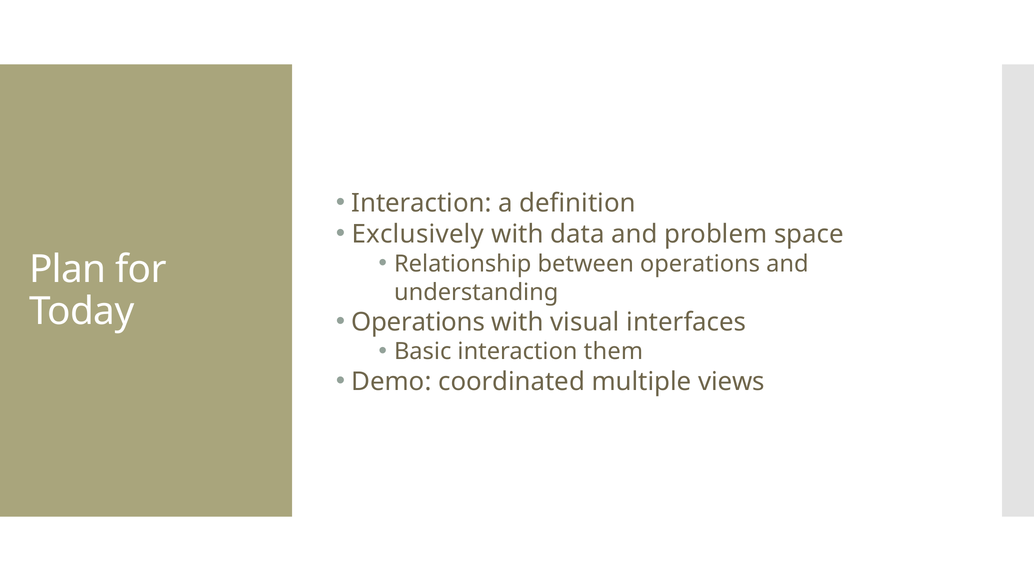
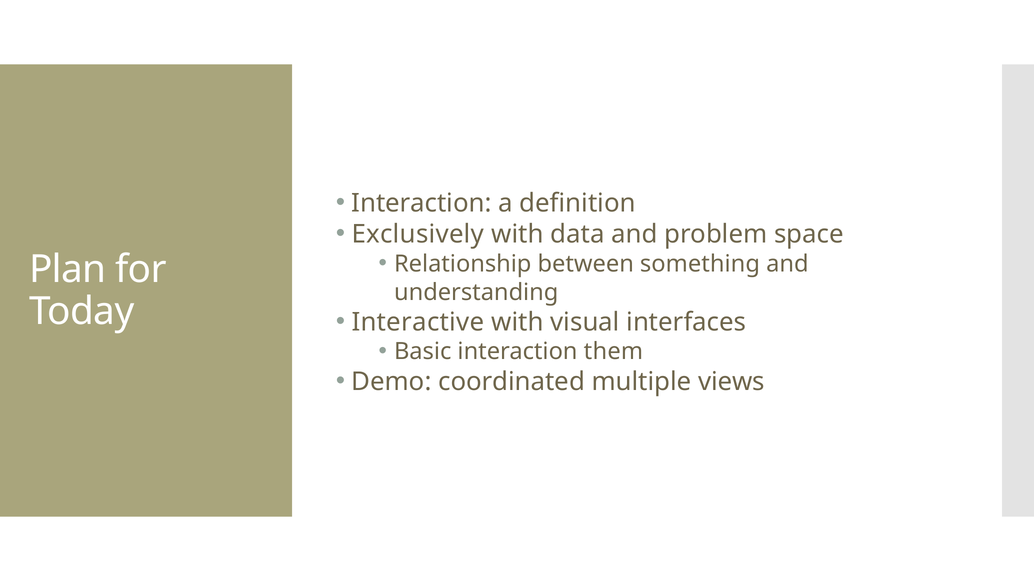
between operations: operations -> something (700, 264)
Operations: Operations -> Interactive (418, 322)
